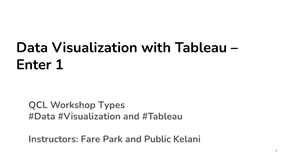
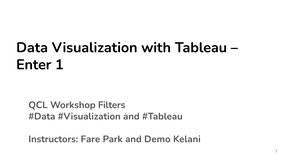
Types: Types -> Filters (112, 105)
Public: Public -> Demo (157, 139)
